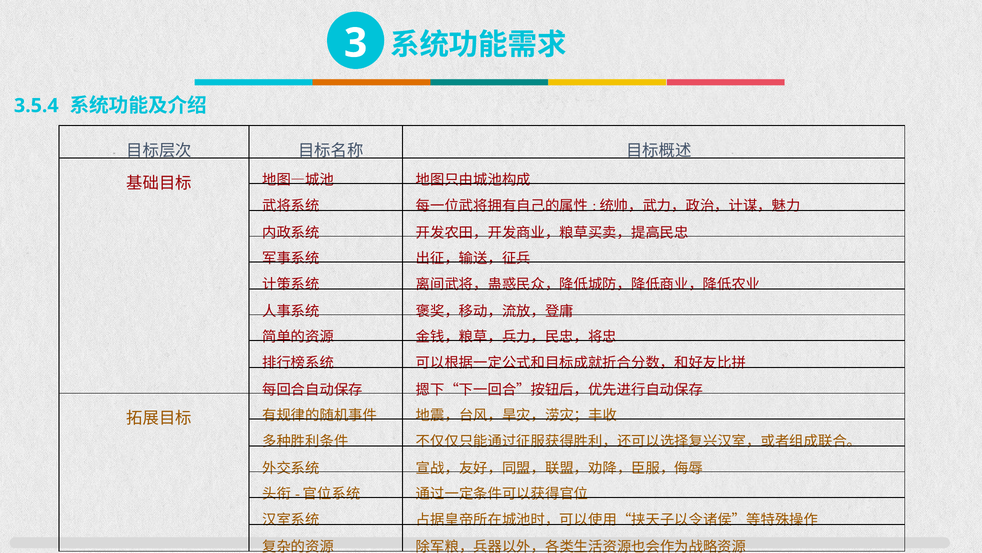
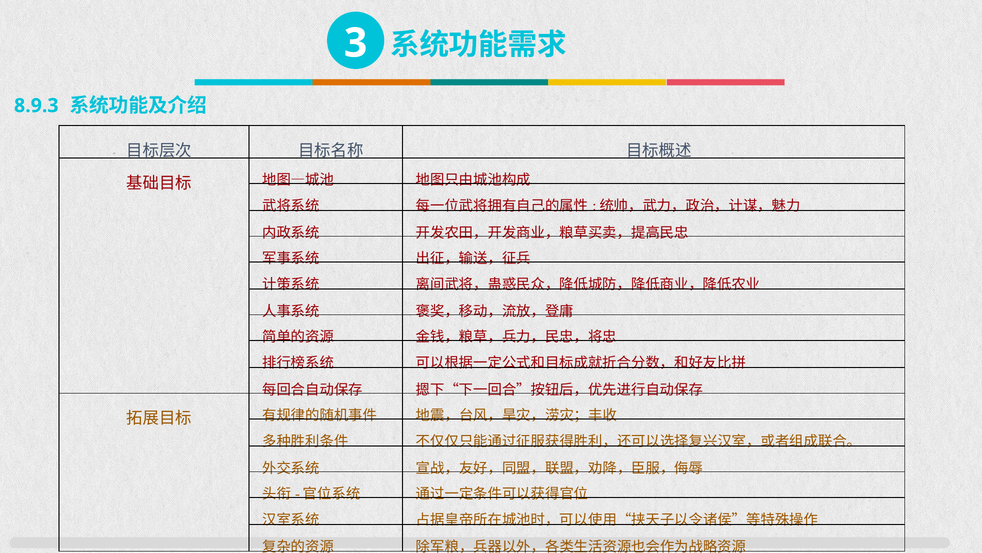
3.5.4: 3.5.4 -> 8.9.3 (36, 106)
